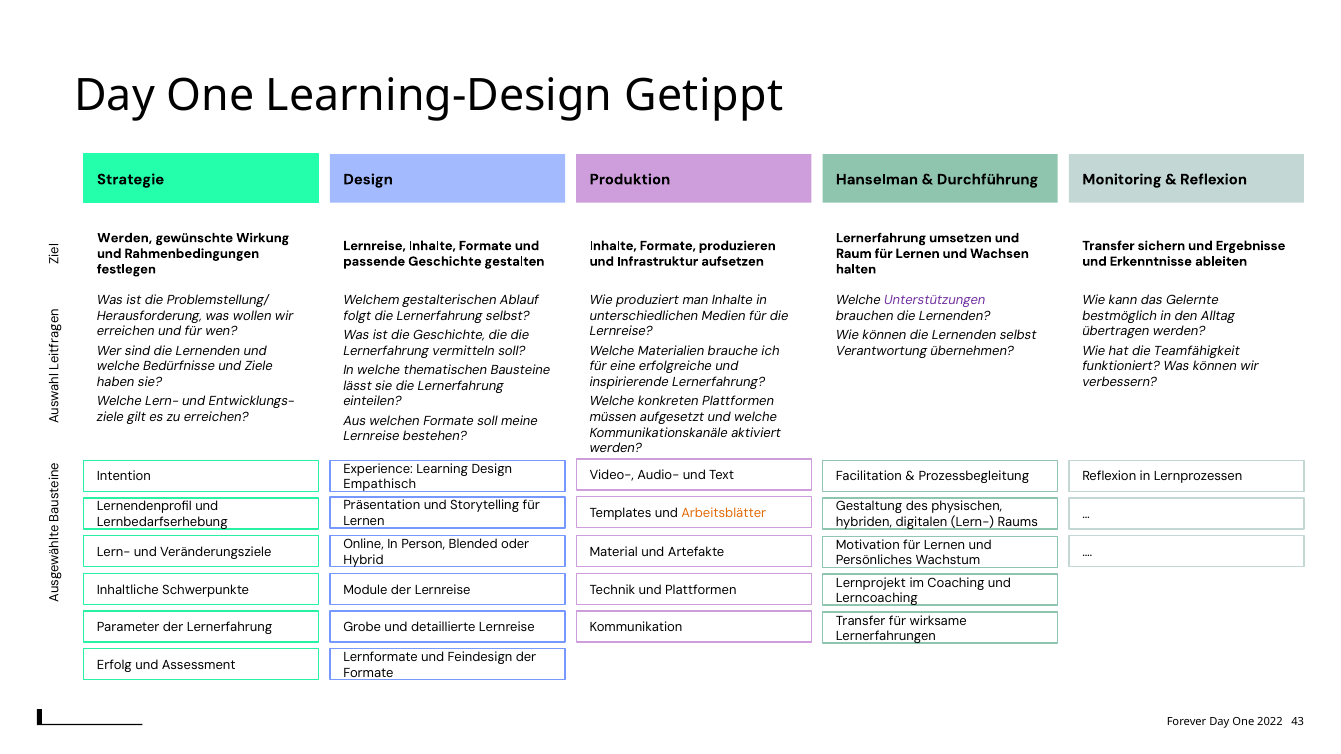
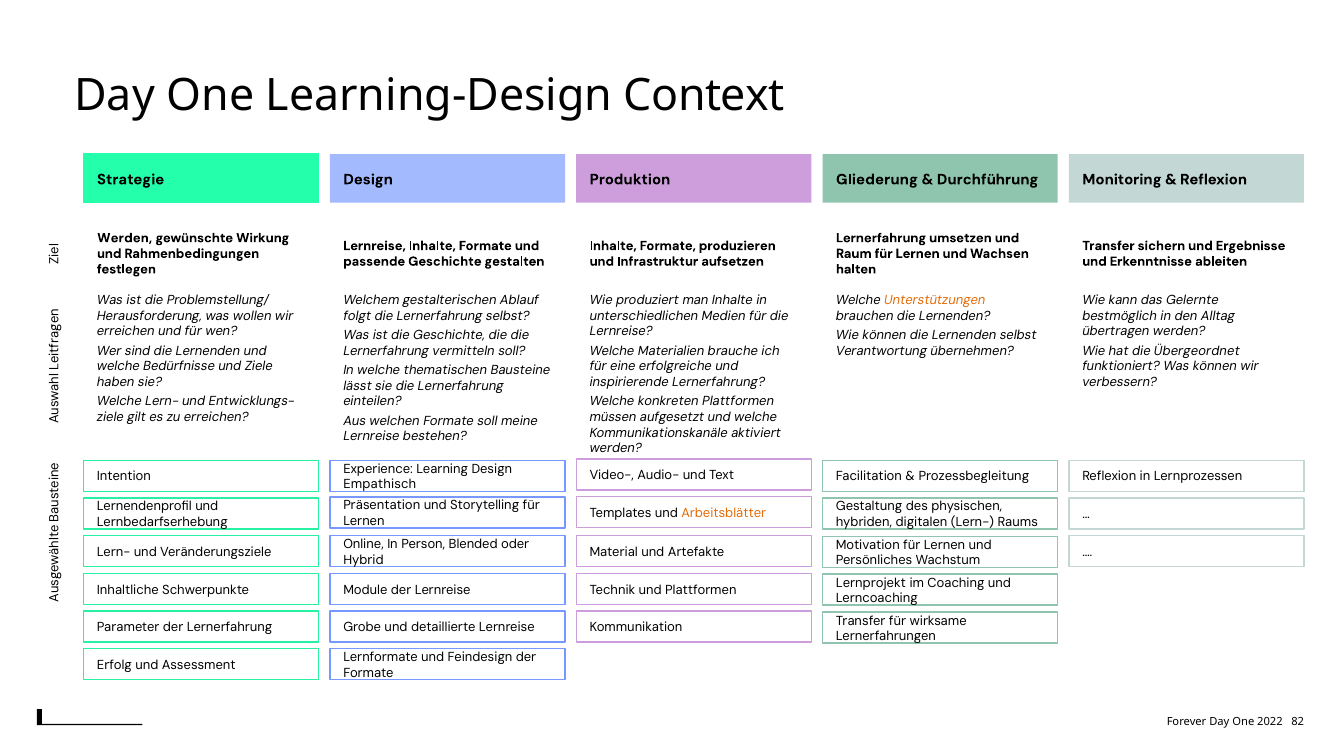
Getippt: Getippt -> Context (704, 95)
Hanselman: Hanselman -> Gliederung (877, 179)
Unterstützungen colour: purple -> orange (935, 300)
Teamfähigkeit: Teamfähigkeit -> Übergeordnet (1197, 351)
43: 43 -> 82 (1298, 722)
